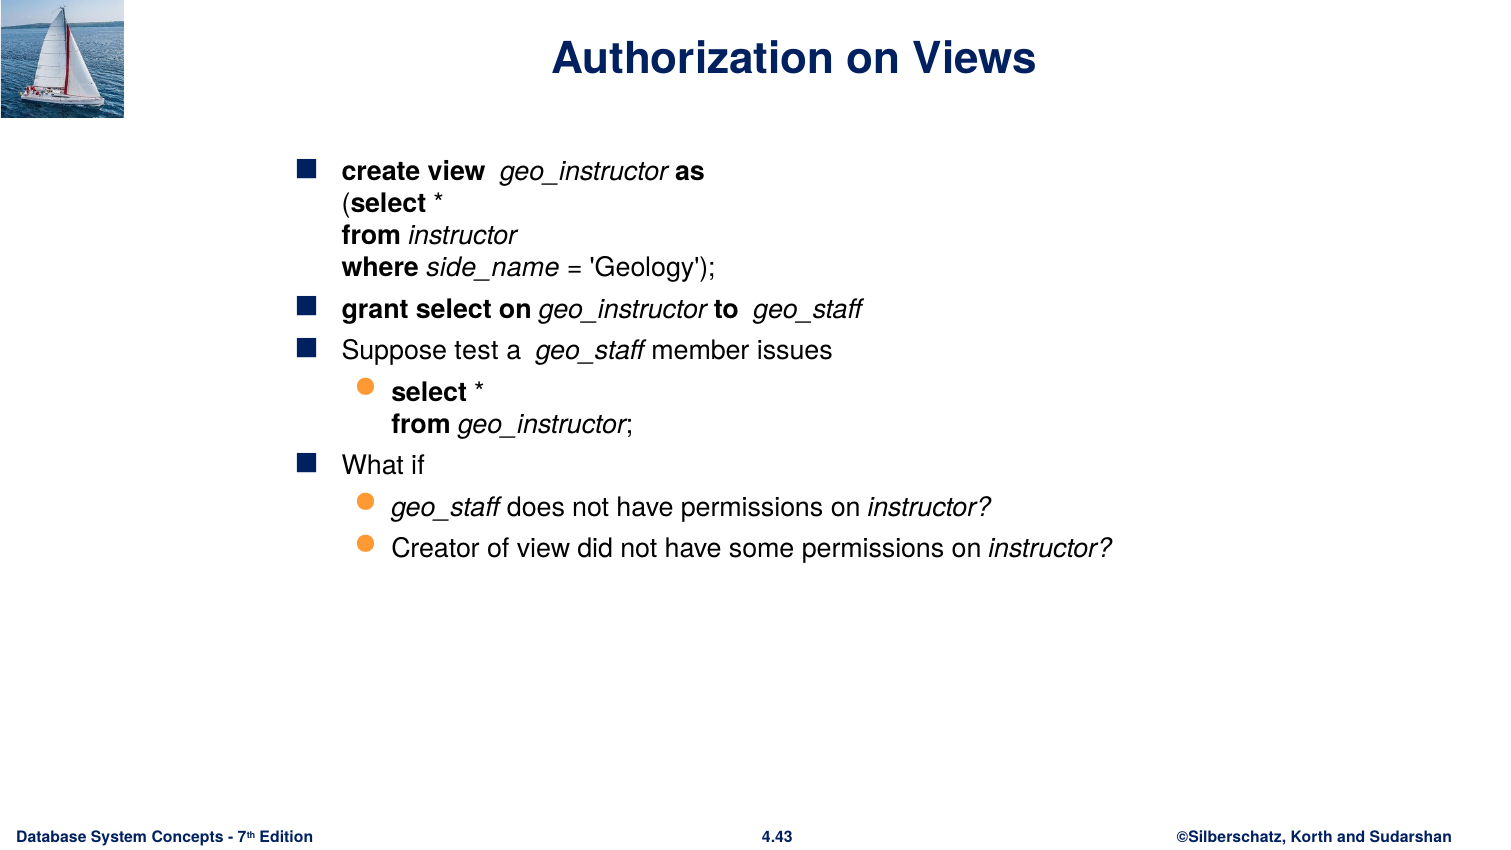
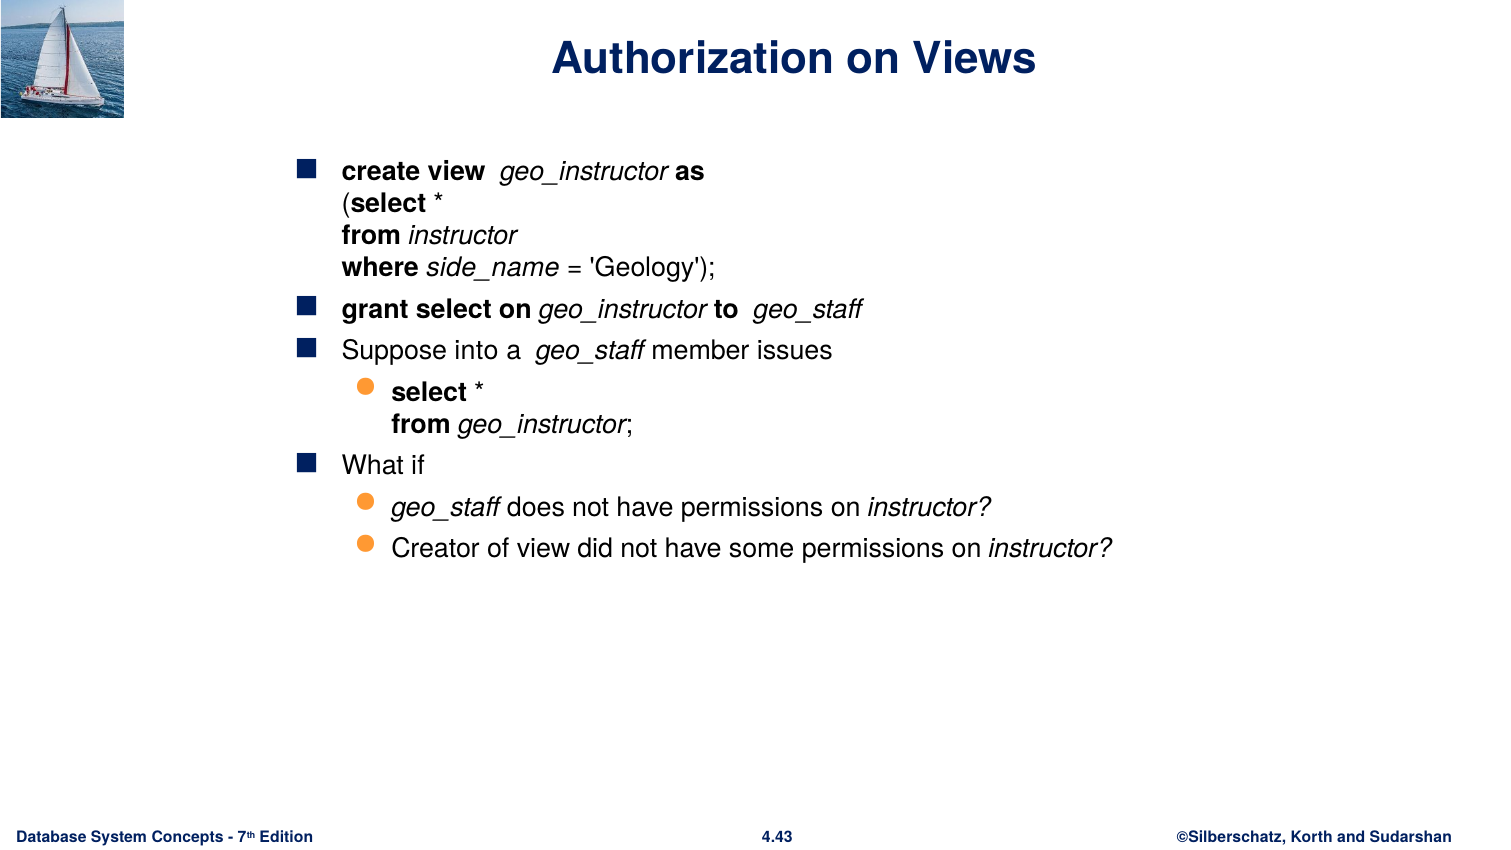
test: test -> into (477, 351)
